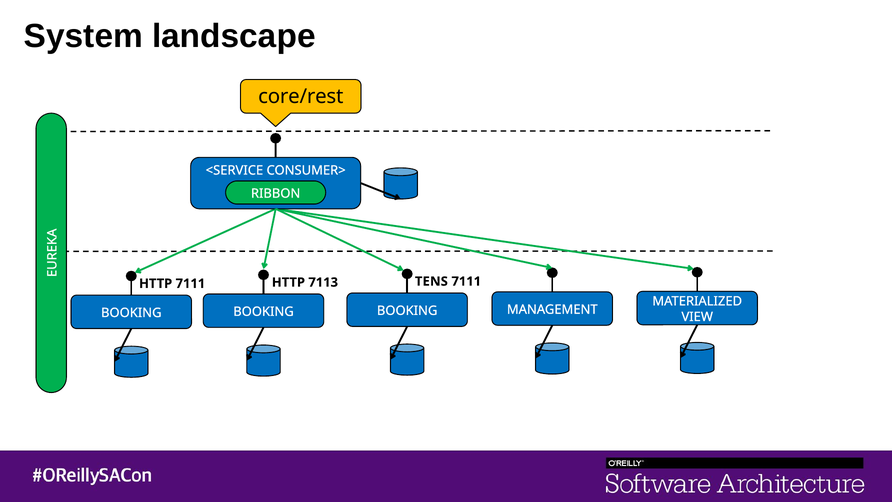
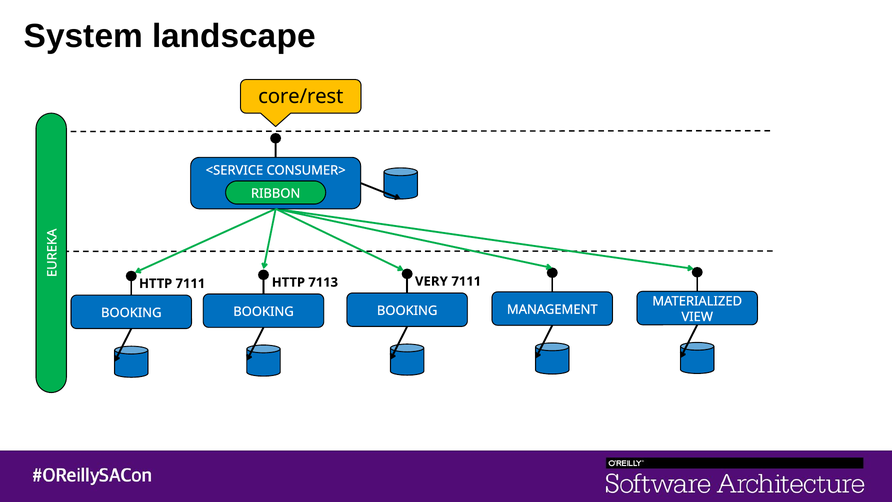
TENS: TENS -> VERY (431, 281)
